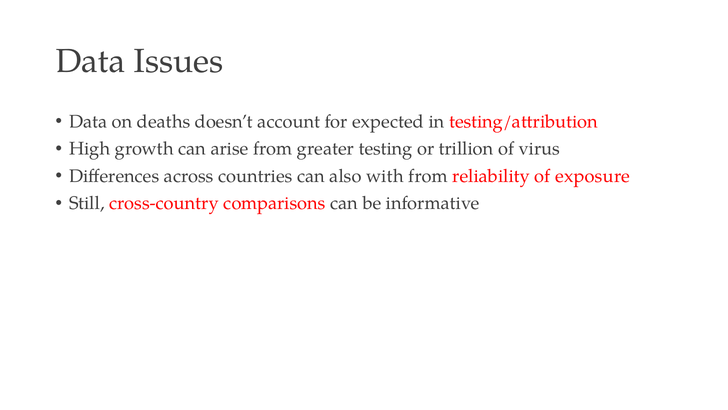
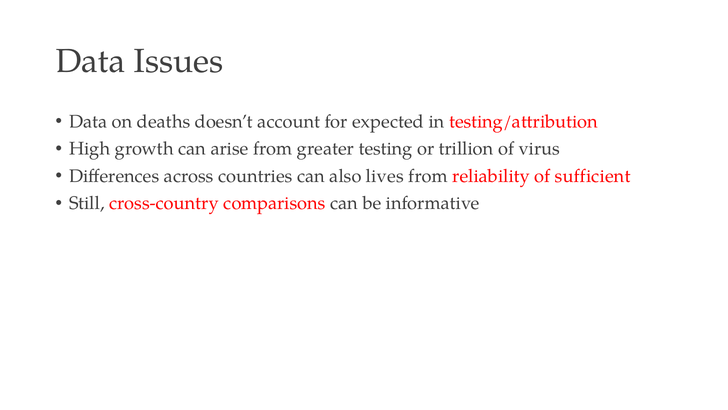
with: with -> lives (385, 176)
exposure: exposure -> sufficient (593, 176)
